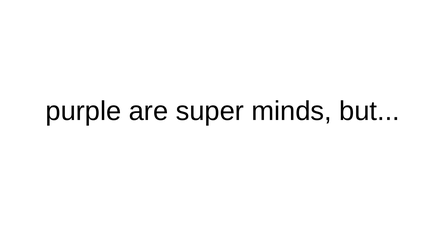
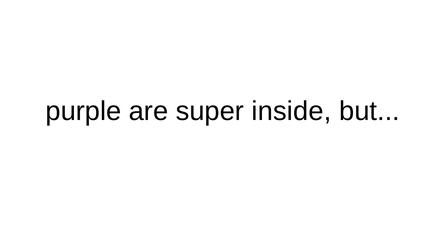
minds: minds -> inside (292, 111)
